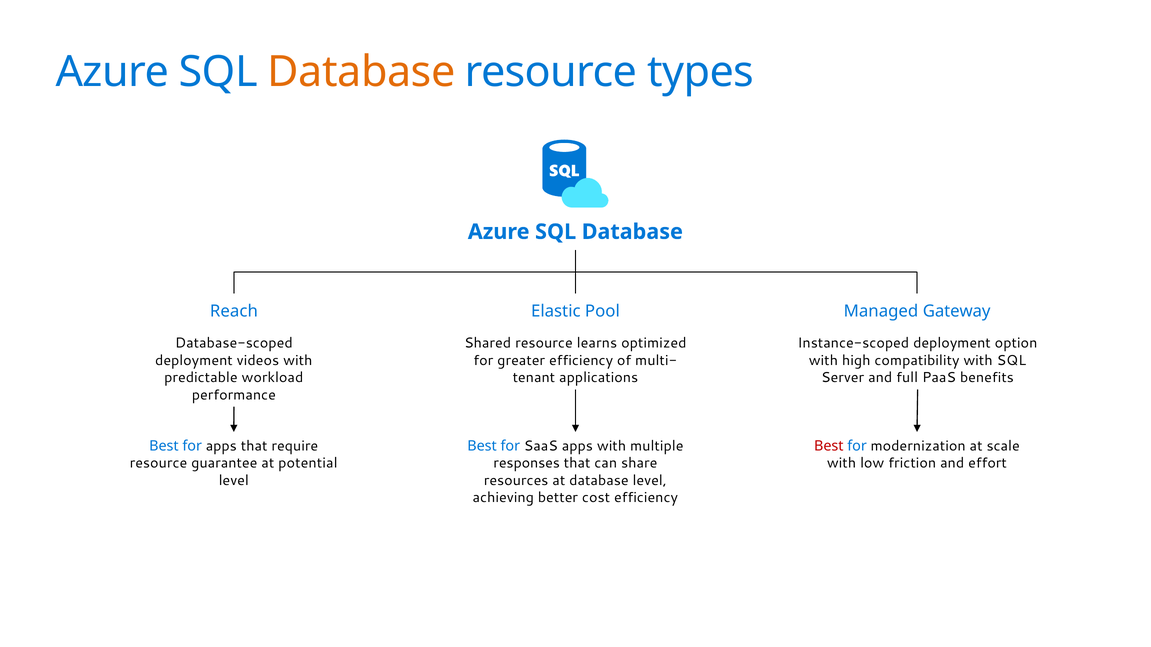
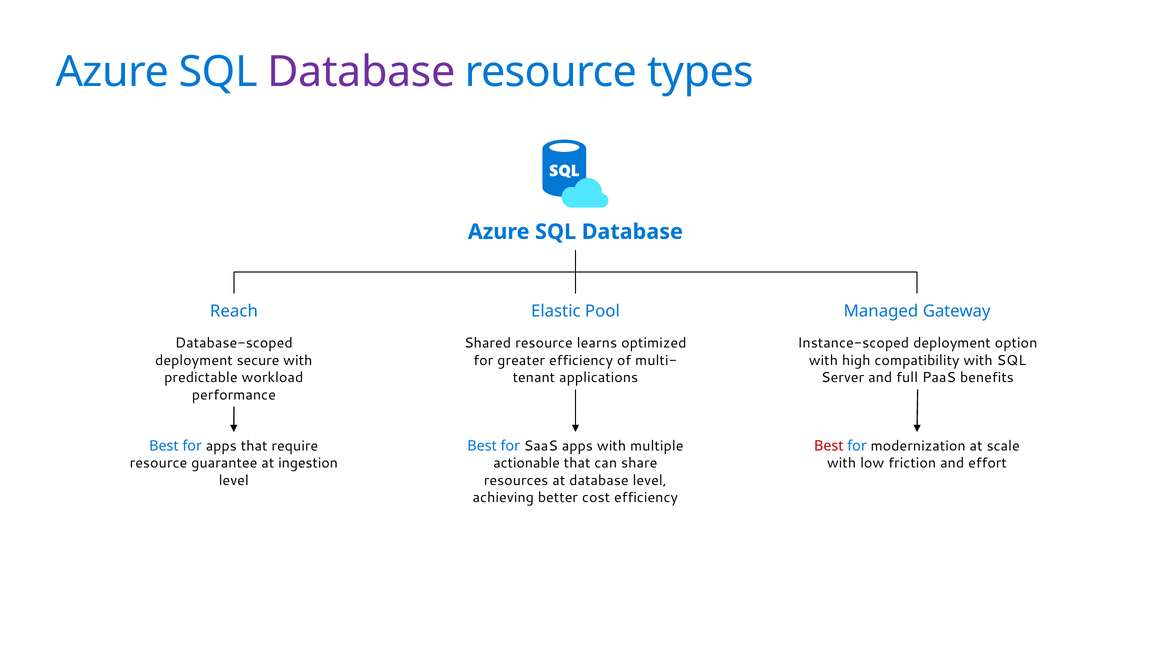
Database colour: orange -> purple (361, 72)
videos: videos -> secure (258, 361)
potential: potential -> ingestion (308, 463)
responses: responses -> actionable (527, 463)
